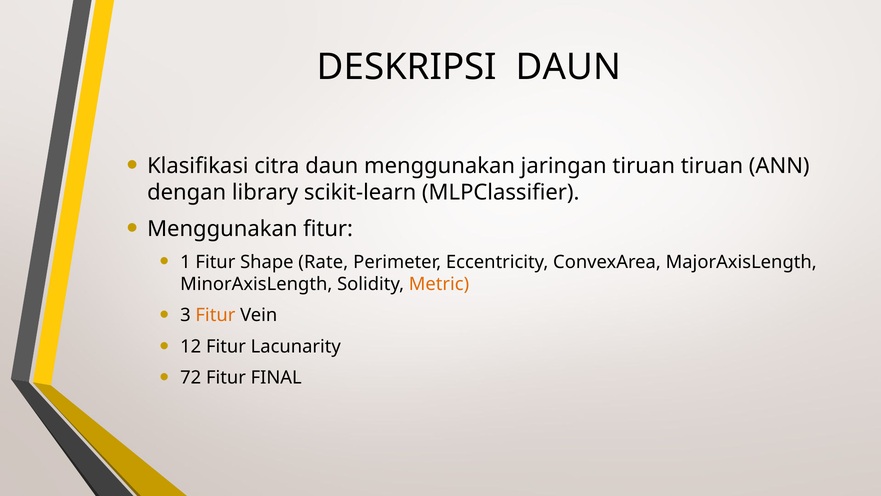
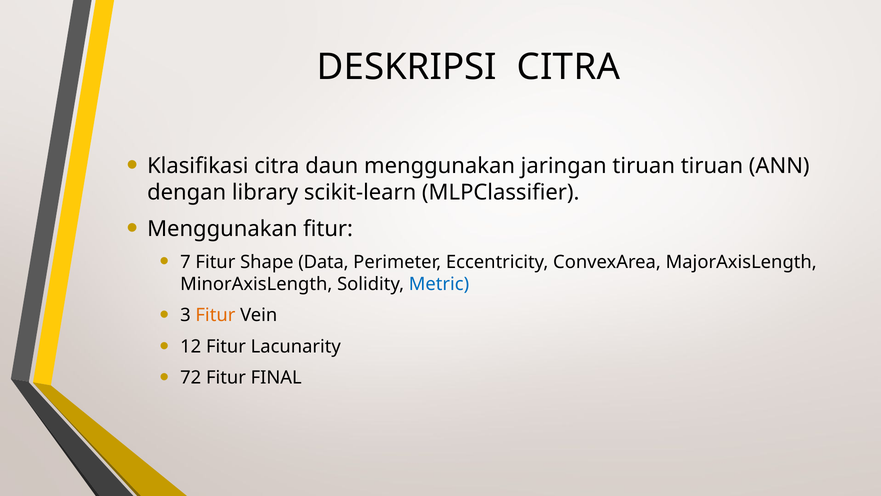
DESKRIPSI DAUN: DAUN -> CITRA (568, 67)
1: 1 -> 7 (185, 262)
Rate: Rate -> Data (323, 262)
Metric colour: orange -> blue (439, 284)
